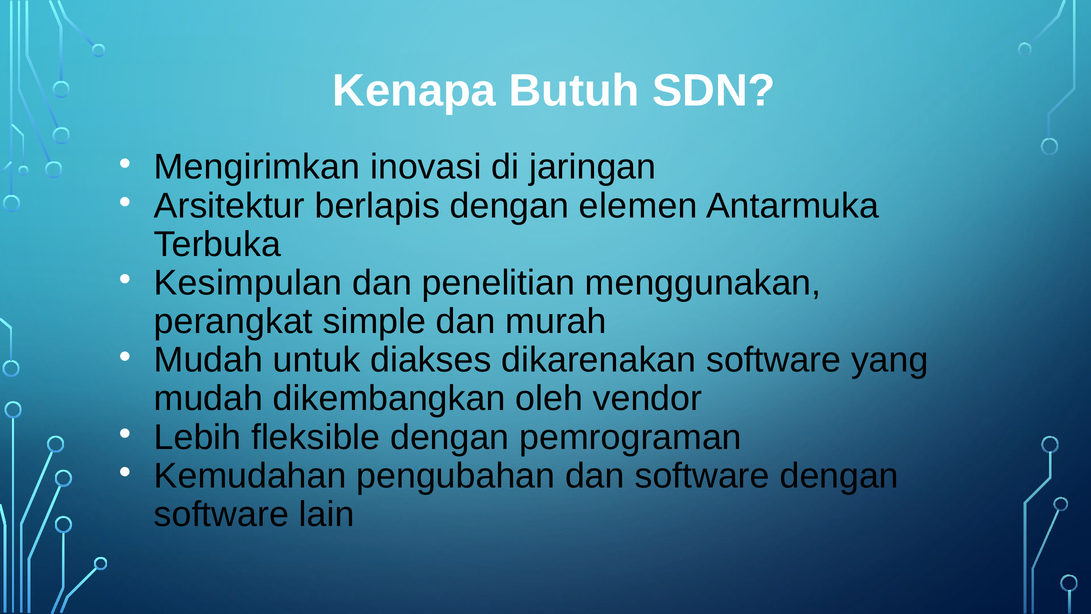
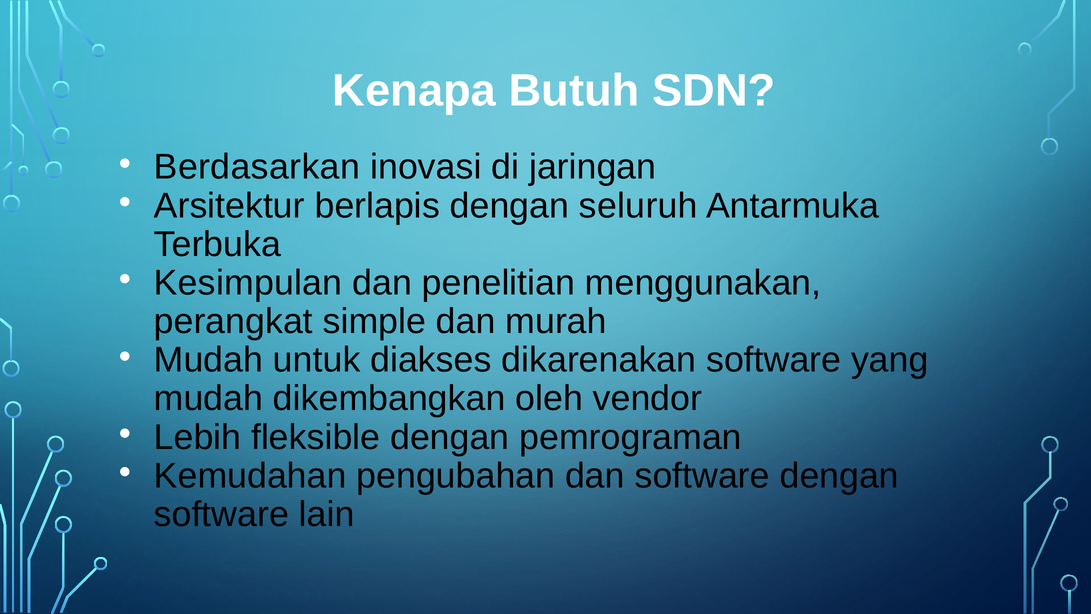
Mengirimkan: Mengirimkan -> Berdasarkan (257, 167)
elemen: elemen -> seluruh (638, 206)
